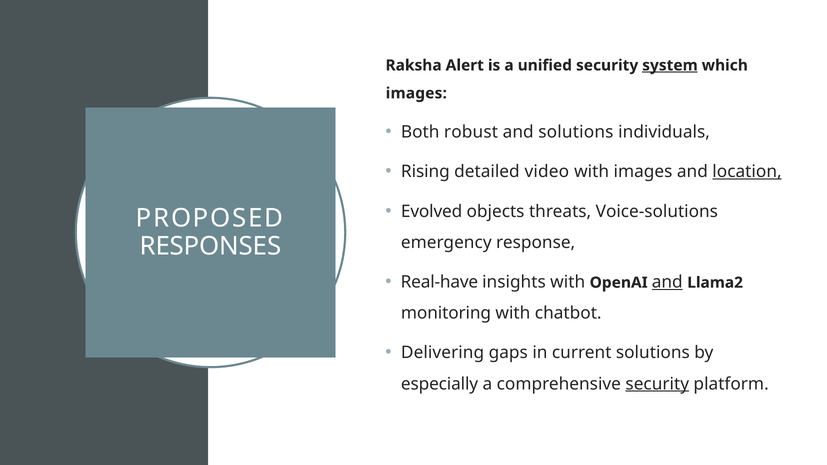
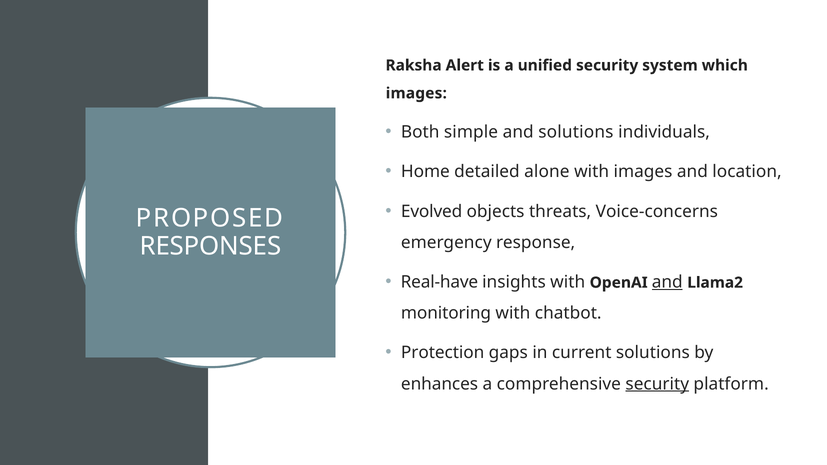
system underline: present -> none (670, 65)
robust: robust -> simple (471, 132)
Rising: Rising -> Home (425, 172)
video: video -> alone (547, 172)
location underline: present -> none (747, 172)
Voice-solutions: Voice-solutions -> Voice-concerns (657, 211)
Delivering: Delivering -> Protection (443, 353)
especially: especially -> enhances (440, 384)
